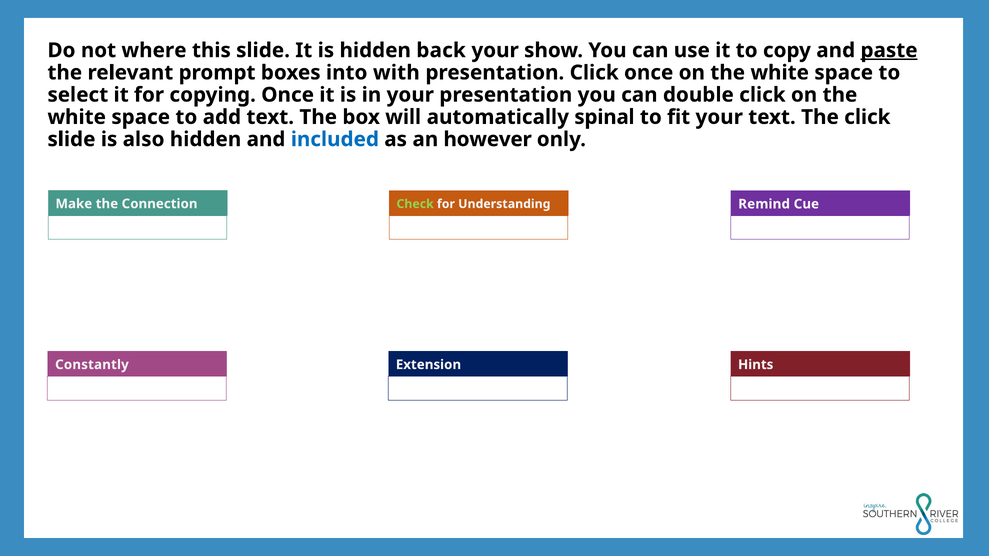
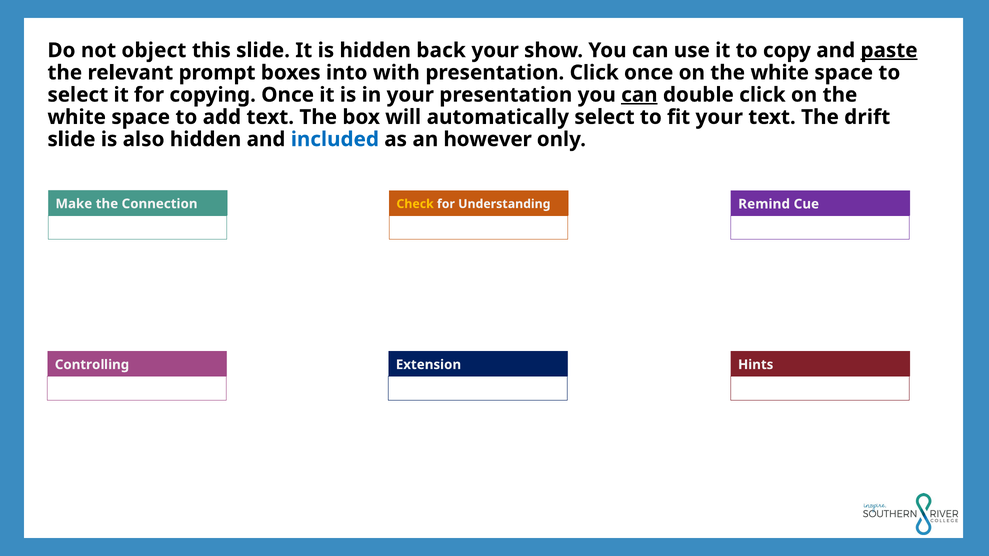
where: where -> object (154, 50)
can underline: none -> present (639, 95)
automatically spinal: spinal -> select (604, 117)
The click: click -> drift (867, 117)
Check colour: light green -> yellow (415, 204)
Constantly: Constantly -> Controlling (92, 365)
